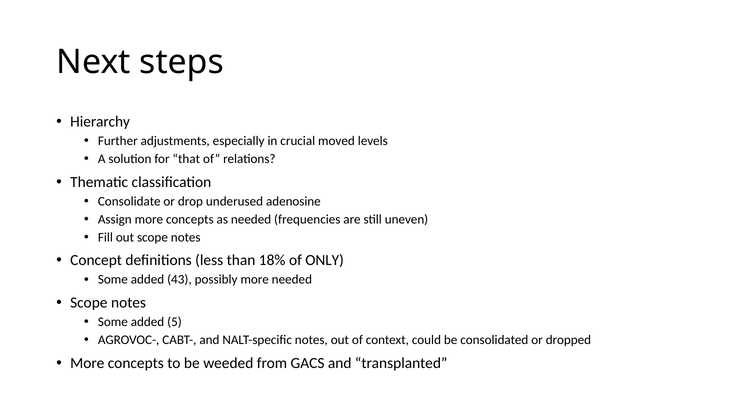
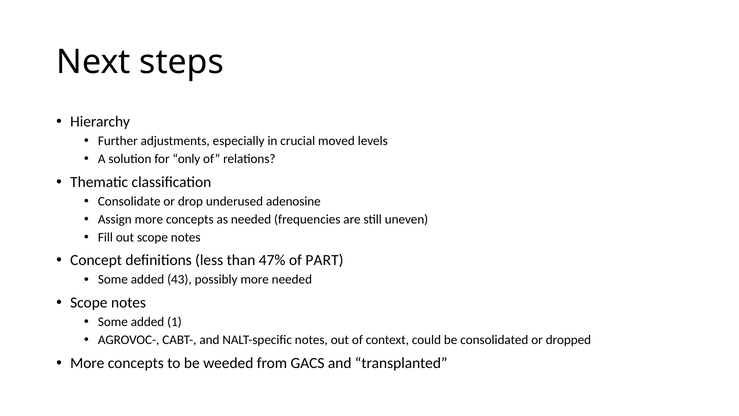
that: that -> only (186, 159)
18%: 18% -> 47% (272, 260)
ONLY: ONLY -> PART (324, 260)
5: 5 -> 1 (174, 322)
